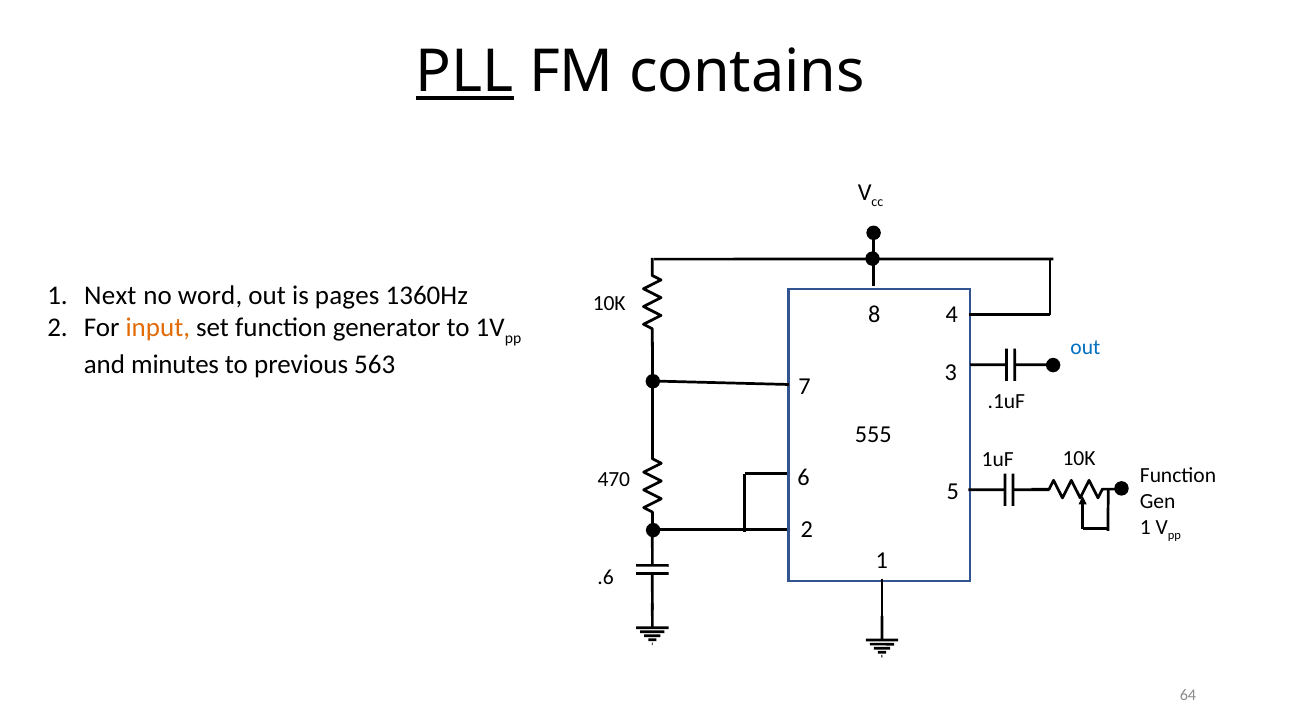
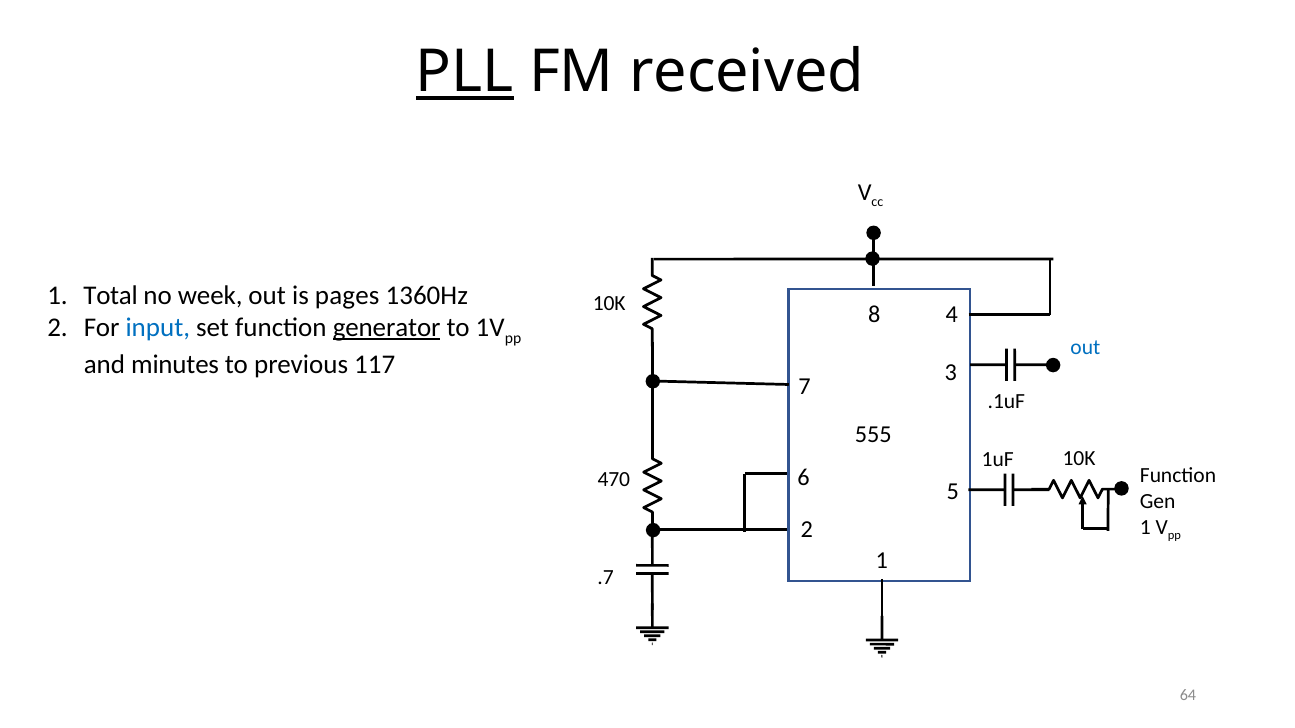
contains: contains -> received (747, 72)
Next: Next -> Total (111, 295)
word: word -> week (210, 295)
input colour: orange -> blue (158, 328)
generator underline: none -> present (387, 328)
563: 563 -> 117 (375, 365)
.6: .6 -> .7 (606, 578)
